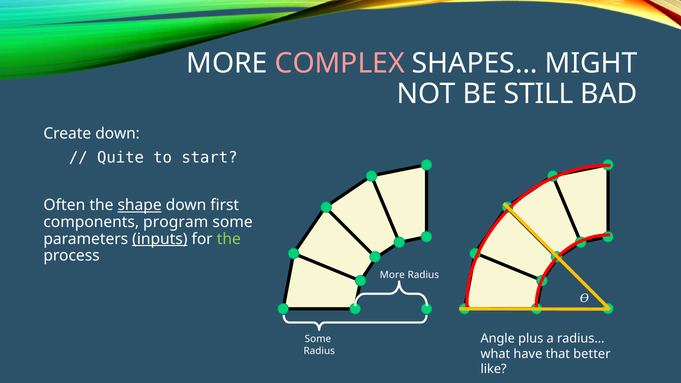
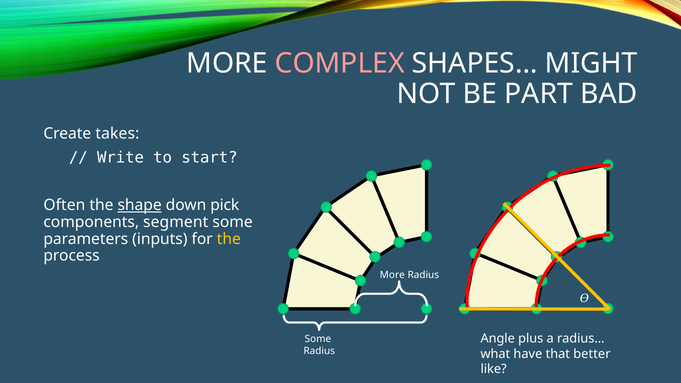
STILL: STILL -> PART (539, 94)
Create down: down -> takes (117, 133)
Quite: Quite -> Write (120, 157)
first: first -> pick (225, 205)
program: program -> segment (176, 222)
inputs underline: present -> none (160, 239)
the colour: light green -> yellow (229, 239)
